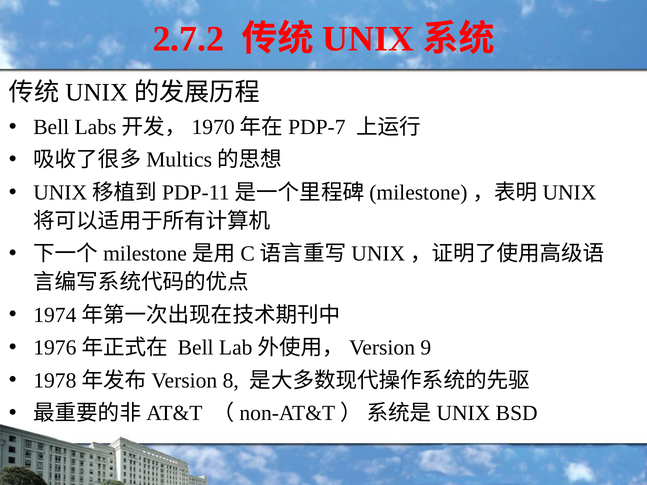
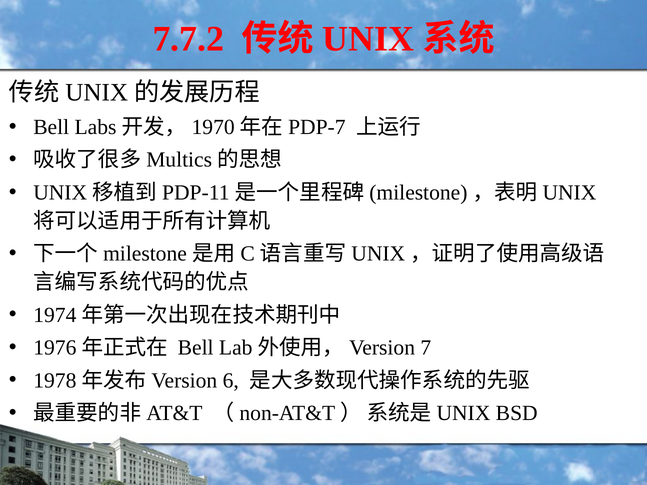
2.7.2: 2.7.2 -> 7.7.2 (188, 39)
9: 9 -> 7 (426, 348)
8: 8 -> 6 (231, 381)
